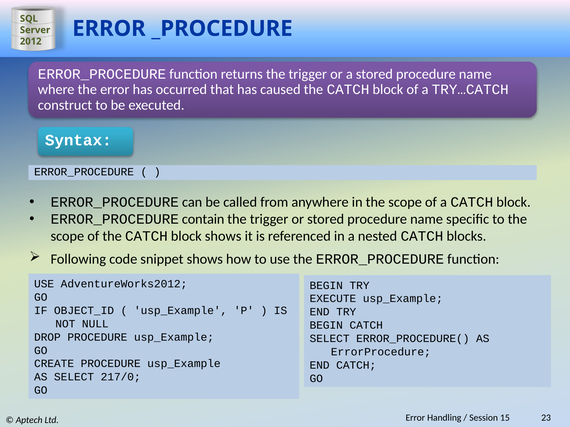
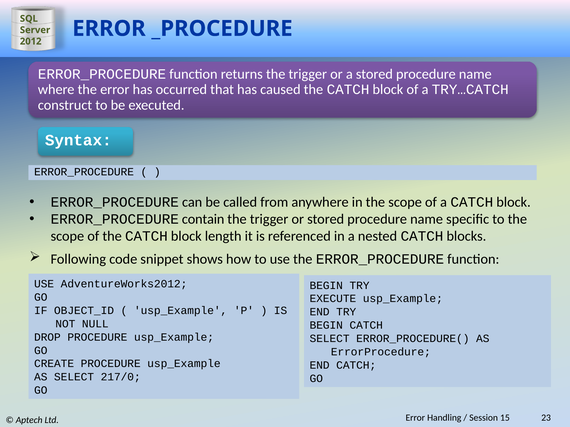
block shows: shows -> length (223, 237)
